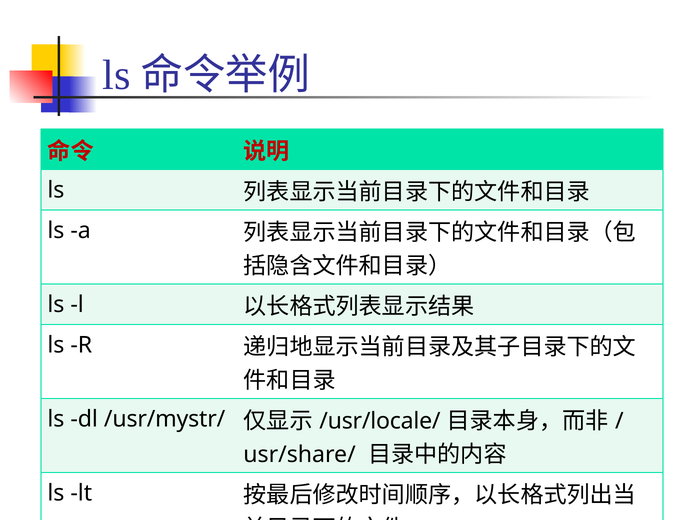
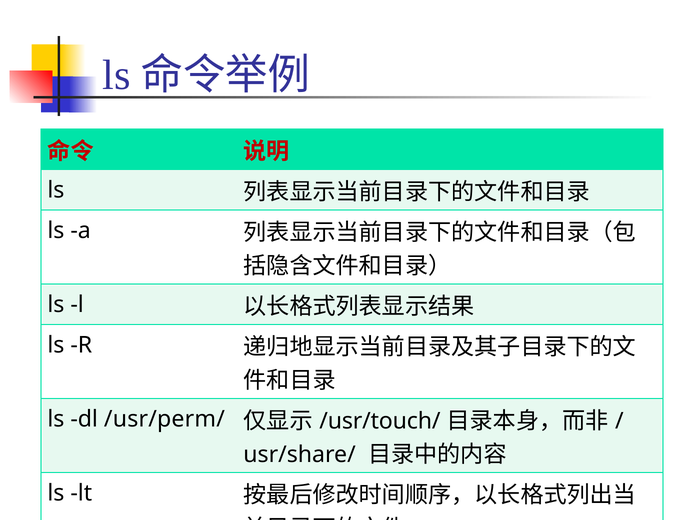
/usr/mystr/: /usr/mystr/ -> /usr/perm/ (164, 419)
/usr/locale/: /usr/locale/ -> /usr/touch/ (380, 421)
